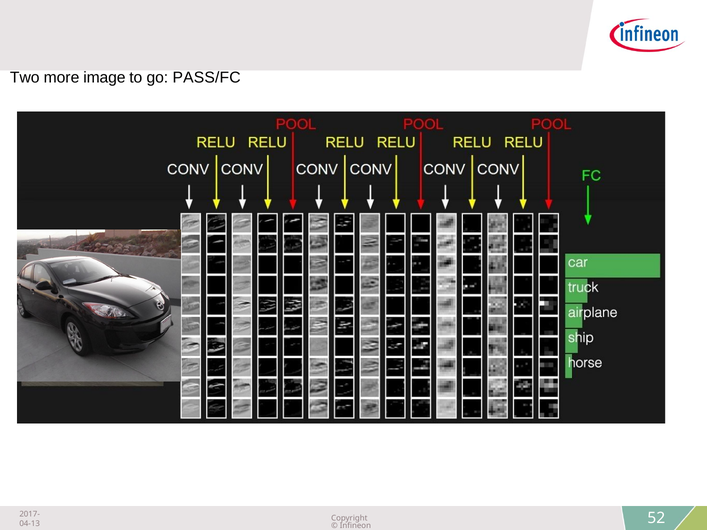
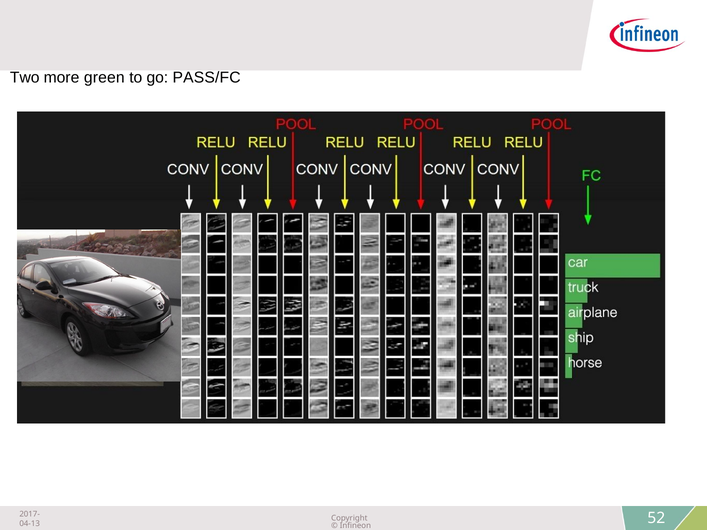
image: image -> green (104, 78)
